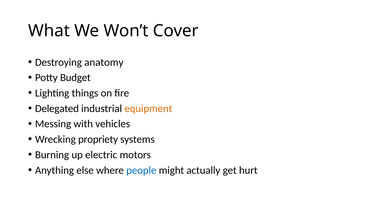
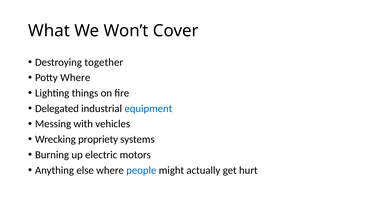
anatomy: anatomy -> together (104, 62)
Potty Budget: Budget -> Where (75, 78)
equipment colour: orange -> blue (148, 109)
